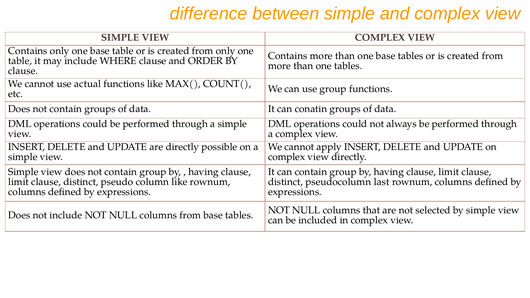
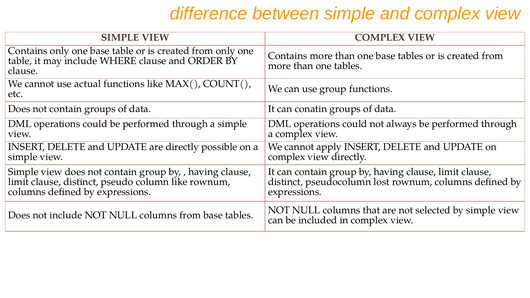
last: last -> lost (382, 182)
